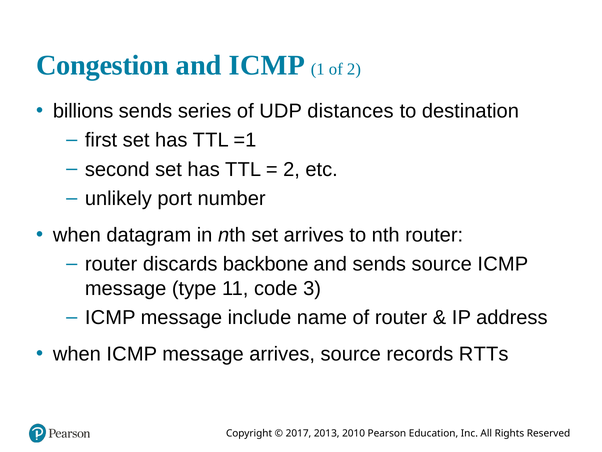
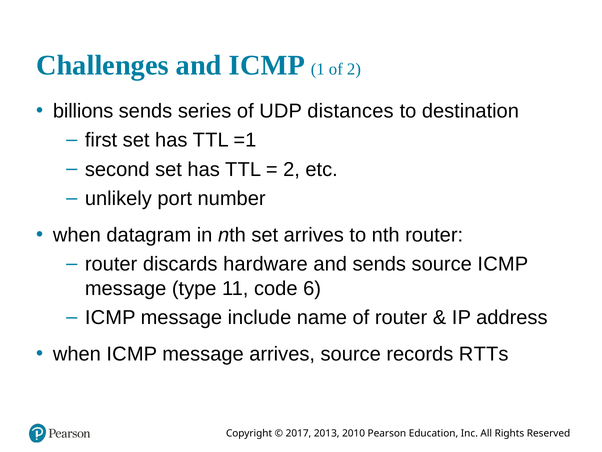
Congestion: Congestion -> Challenges (102, 65)
backbone: backbone -> hardware (265, 264)
3: 3 -> 6 (312, 288)
